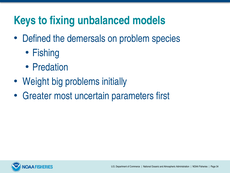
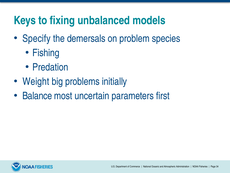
Defined: Defined -> Specify (37, 38)
Greater: Greater -> Balance (37, 96)
